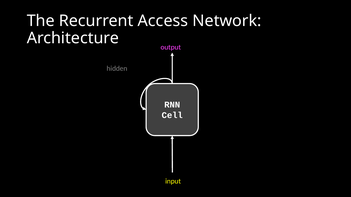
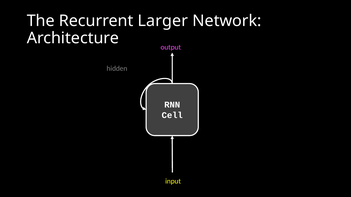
Access: Access -> Larger (163, 21)
